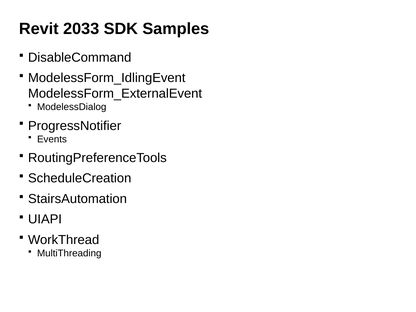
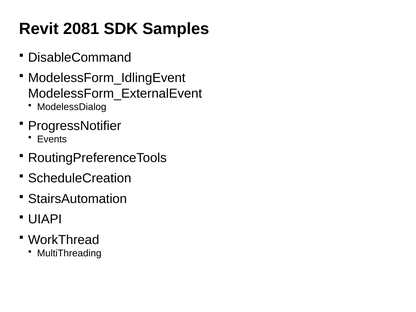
2033: 2033 -> 2081 (81, 29)
